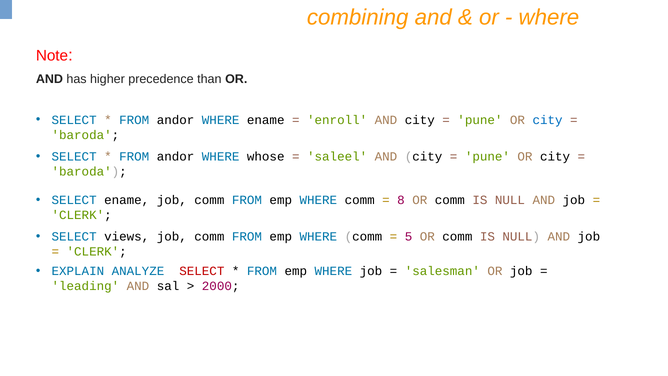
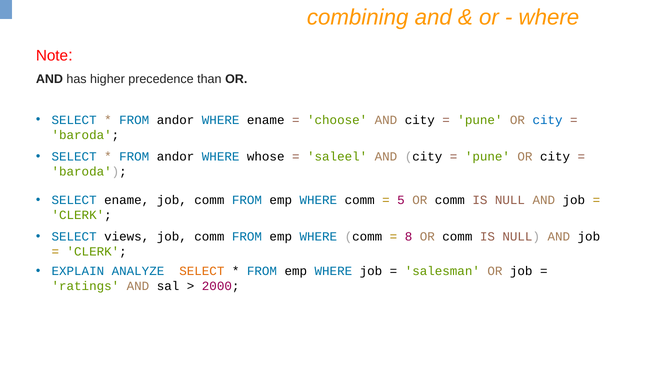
enroll: enroll -> choose (337, 120)
8: 8 -> 5 (401, 200)
5: 5 -> 8 (409, 237)
SELECT colour: red -> orange (202, 271)
leading: leading -> ratings (85, 286)
